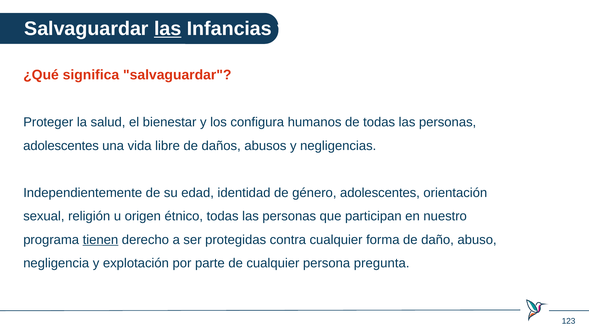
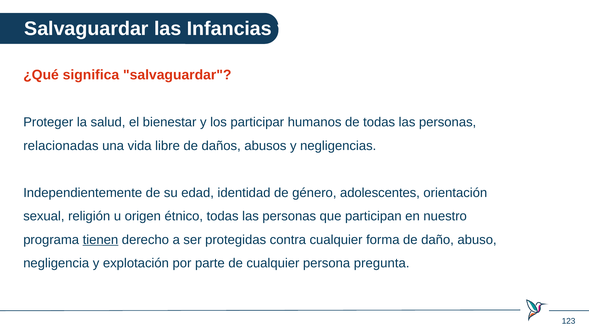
las underline: present -> none (168, 29)
configura: configura -> participar (257, 122)
adolescentes: adolescentes -> relacionadas (61, 146)
